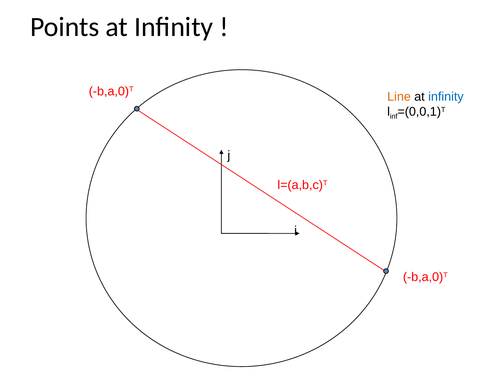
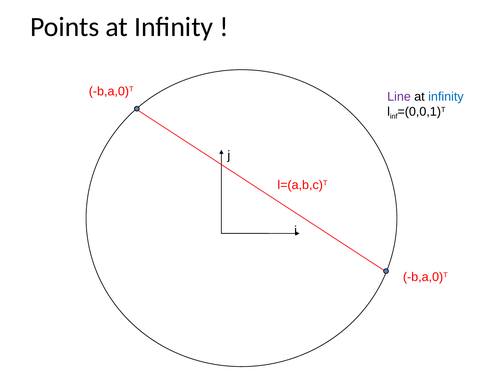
Line colour: orange -> purple (399, 97)
